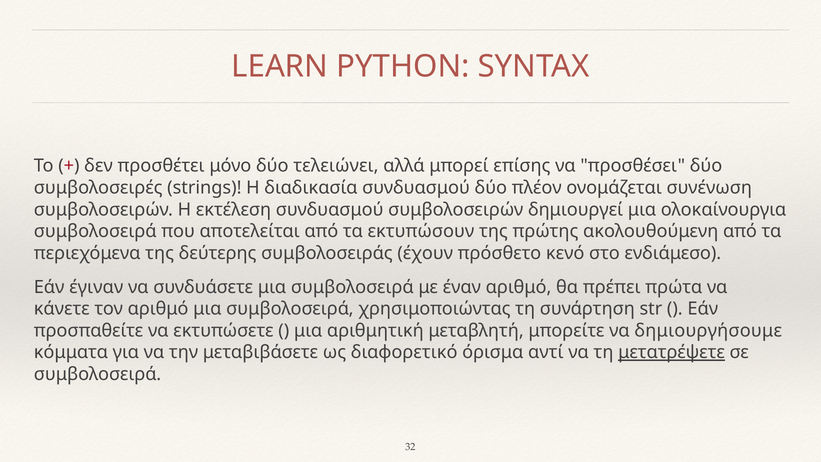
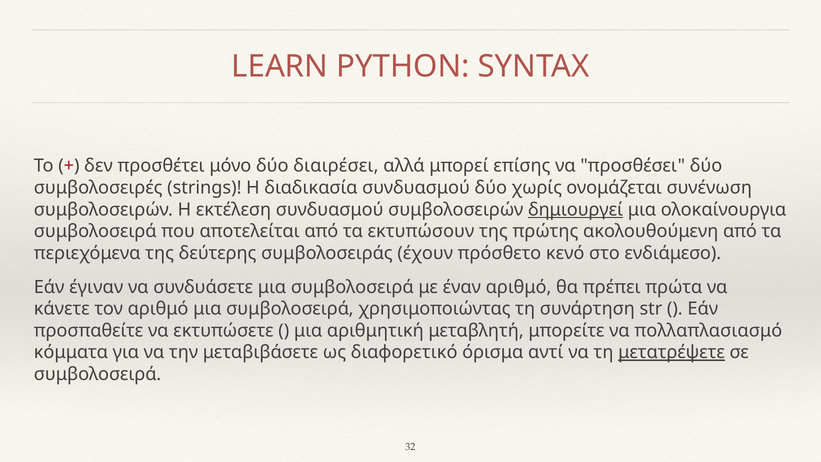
τελειώνει: τελειώνει -> διαιρέσει (336, 166)
πλέον: πλέον -> χωρίς (537, 188)
δημιουργεί underline: none -> present (576, 210)
δημιουργήσουμε: δημιουργήσουμε -> πολλαπλασιασμό (708, 331)
